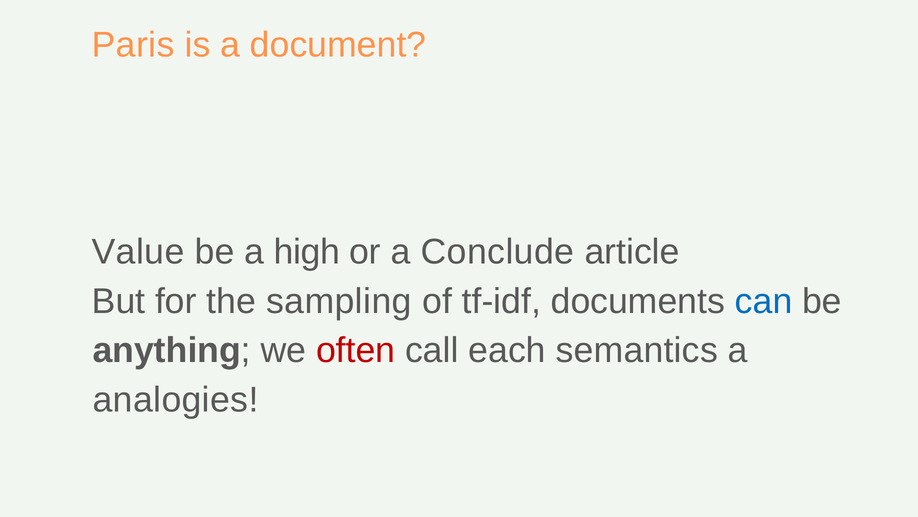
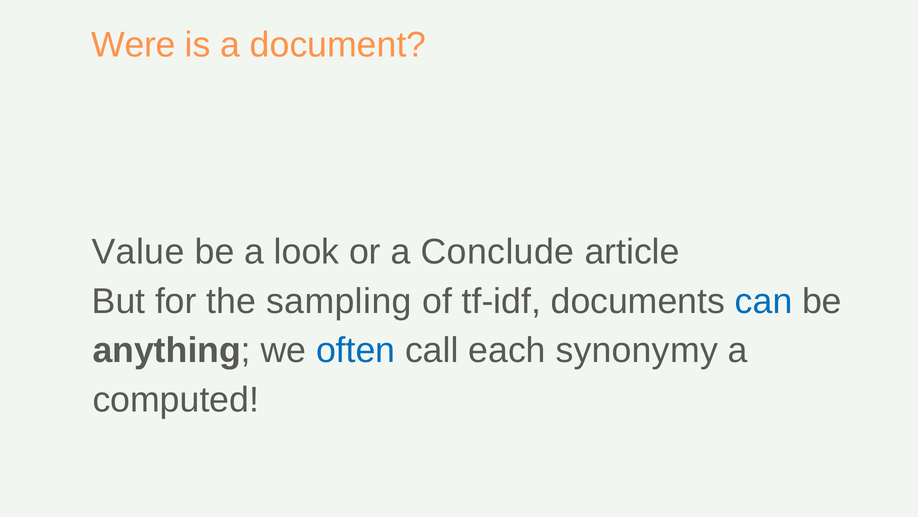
Paris: Paris -> Were (134, 45)
high: high -> look (307, 252)
often colour: red -> blue (356, 350)
semantics: semantics -> synonymy (637, 350)
analogies: analogies -> computed (176, 399)
